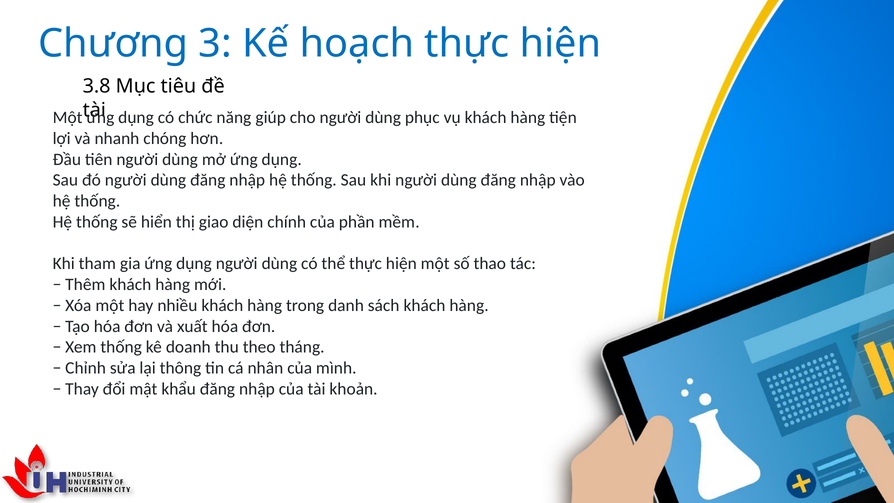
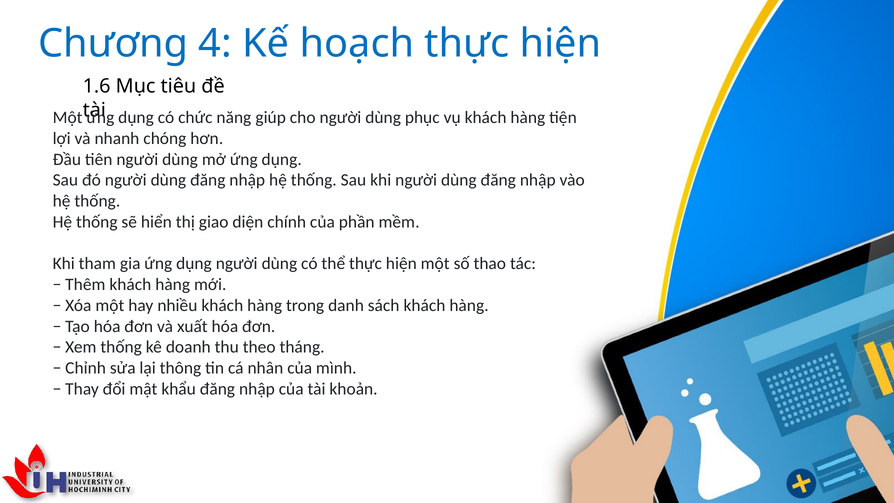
3: 3 -> 4 (215, 44)
3.8: 3.8 -> 1.6 (97, 86)
